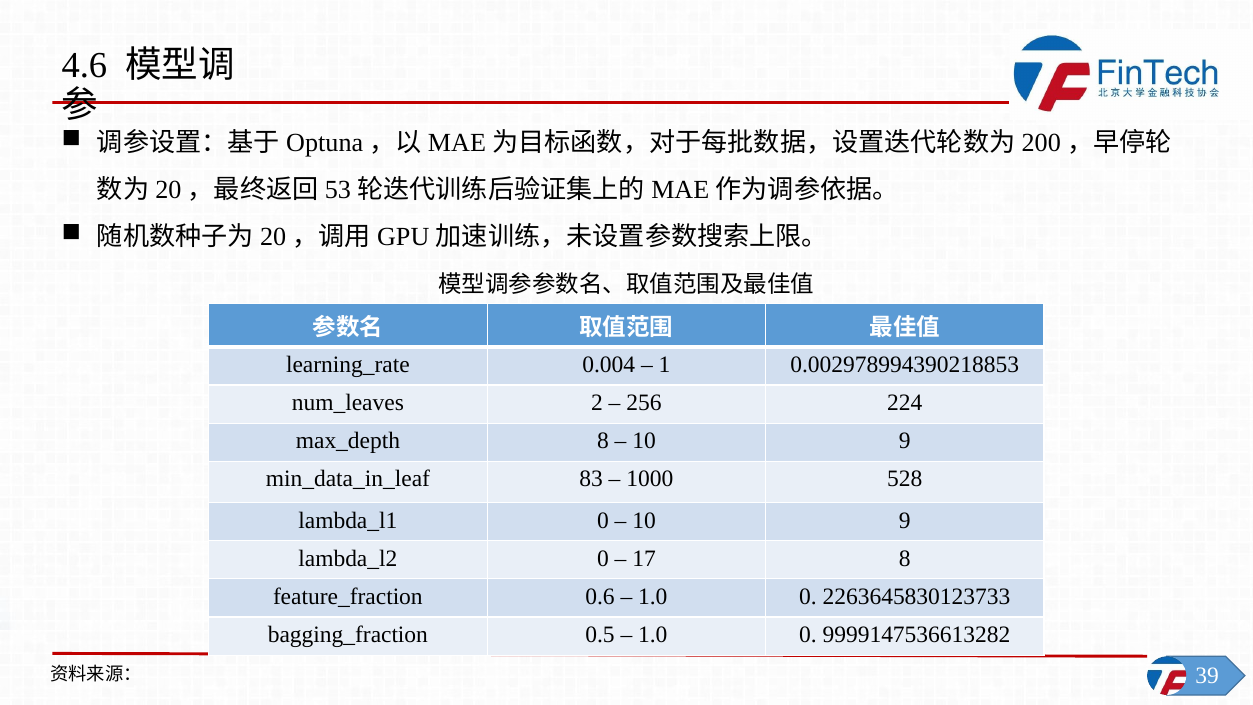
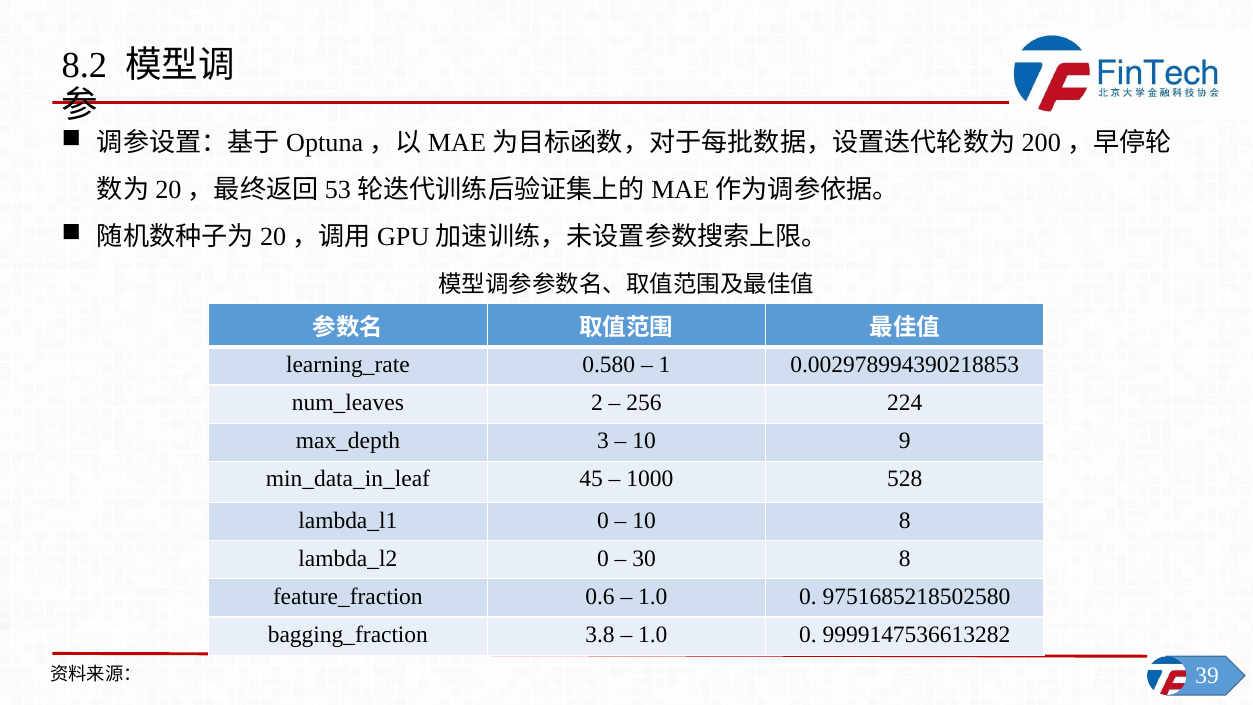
4.6: 4.6 -> 8.2 (84, 66)
0.004: 0.004 -> 0.580 (609, 365)
8: 8 -> 3 (603, 441)
83: 83 -> 45 (591, 479)
9: 9 -> 8 (905, 520)
17: 17 -> 30 (644, 558)
2263645830123733: 2263645830123733 -> 9751685218502580 (916, 597)
0.5: 0.5 -> 3.8 (600, 635)
